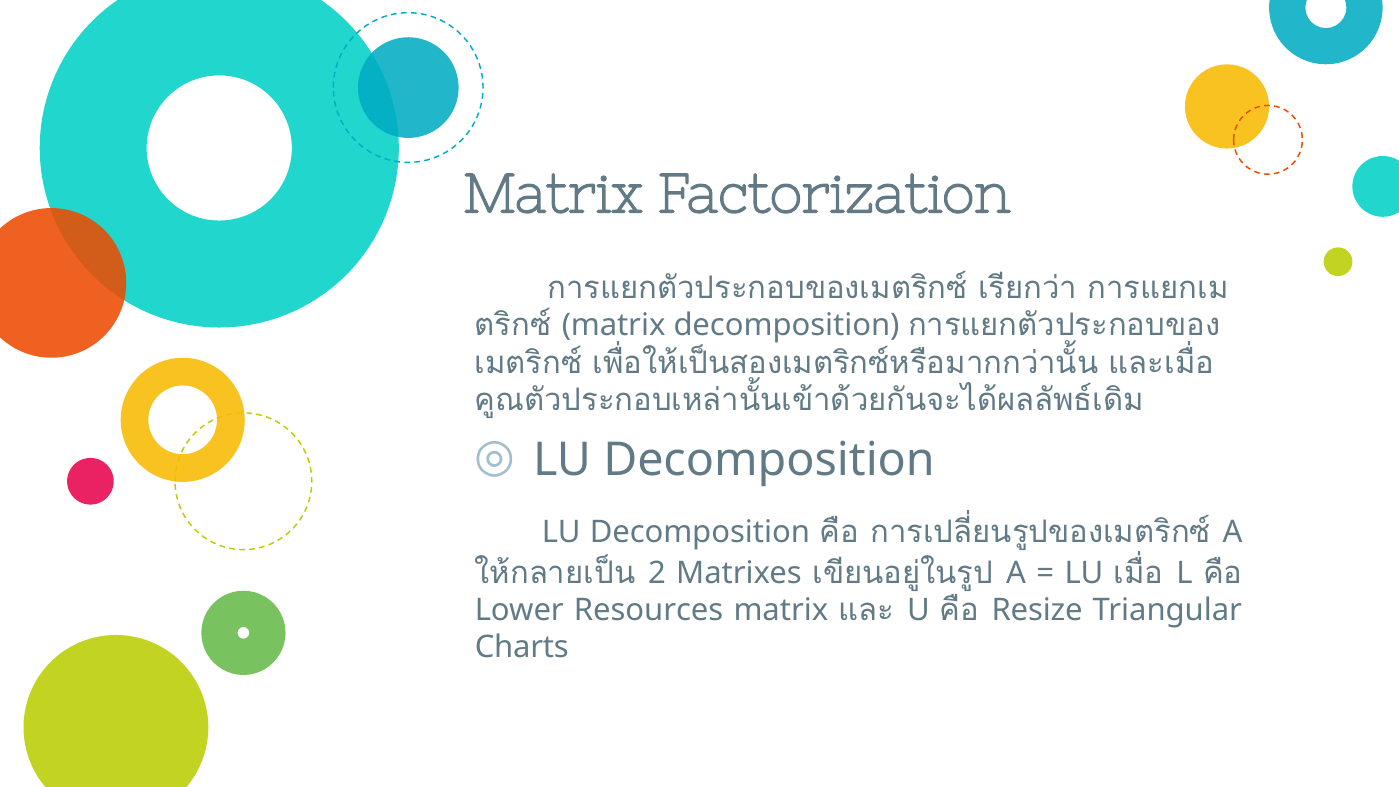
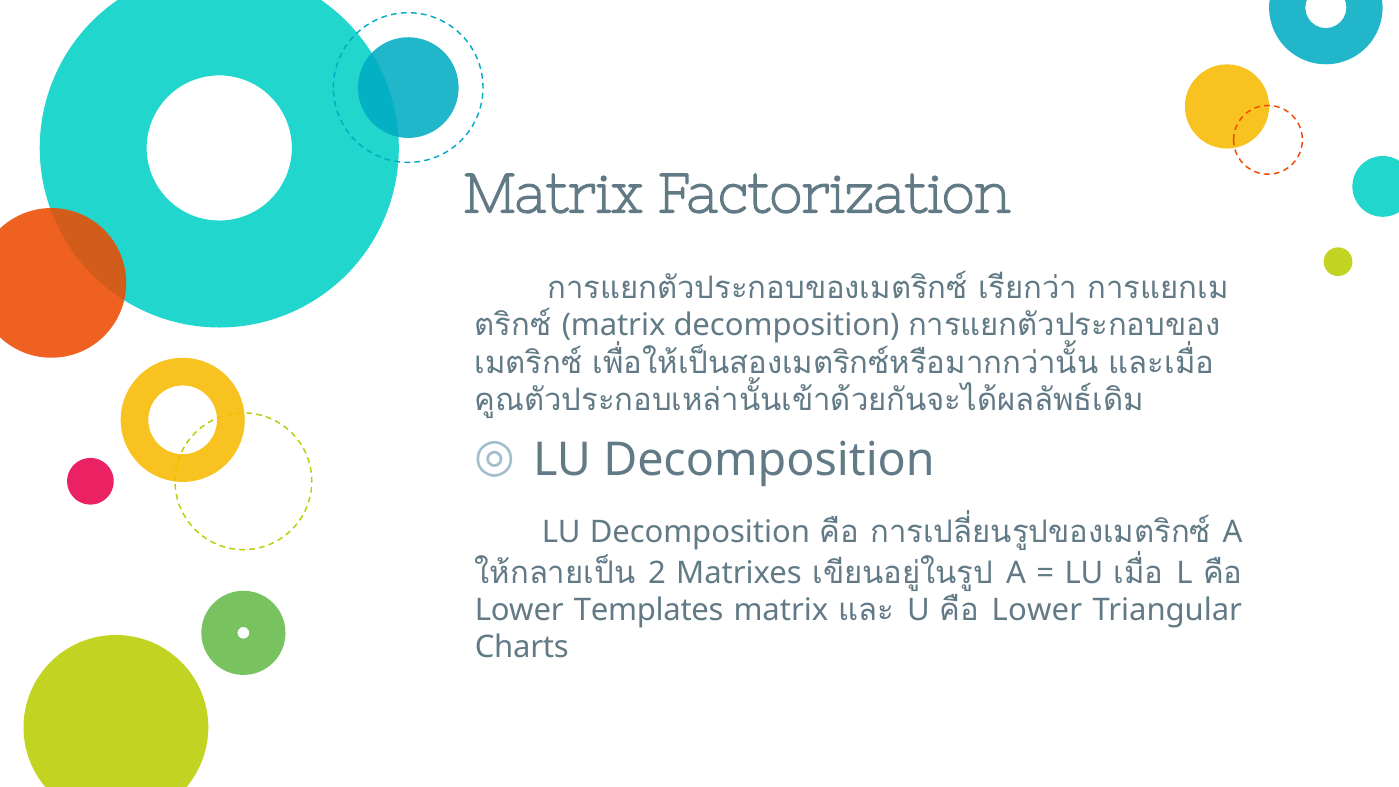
Resources: Resources -> Templates (649, 610)
Resize: Resize -> Lower (1037, 610)
